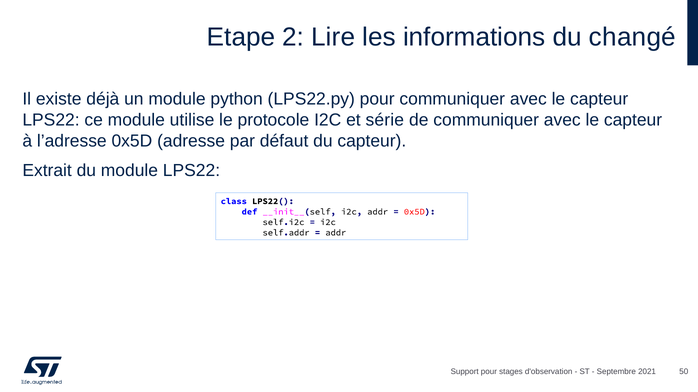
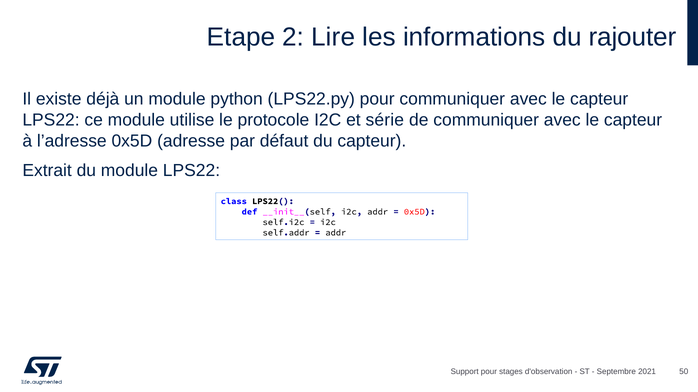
changé: changé -> rajouter (633, 37)
